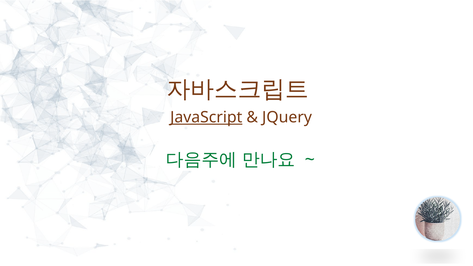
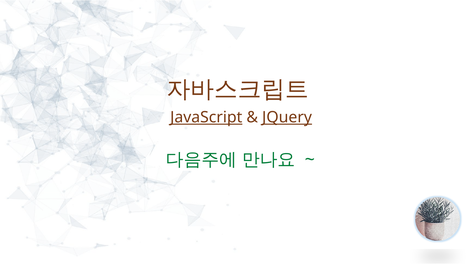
JQuery underline: none -> present (287, 117)
